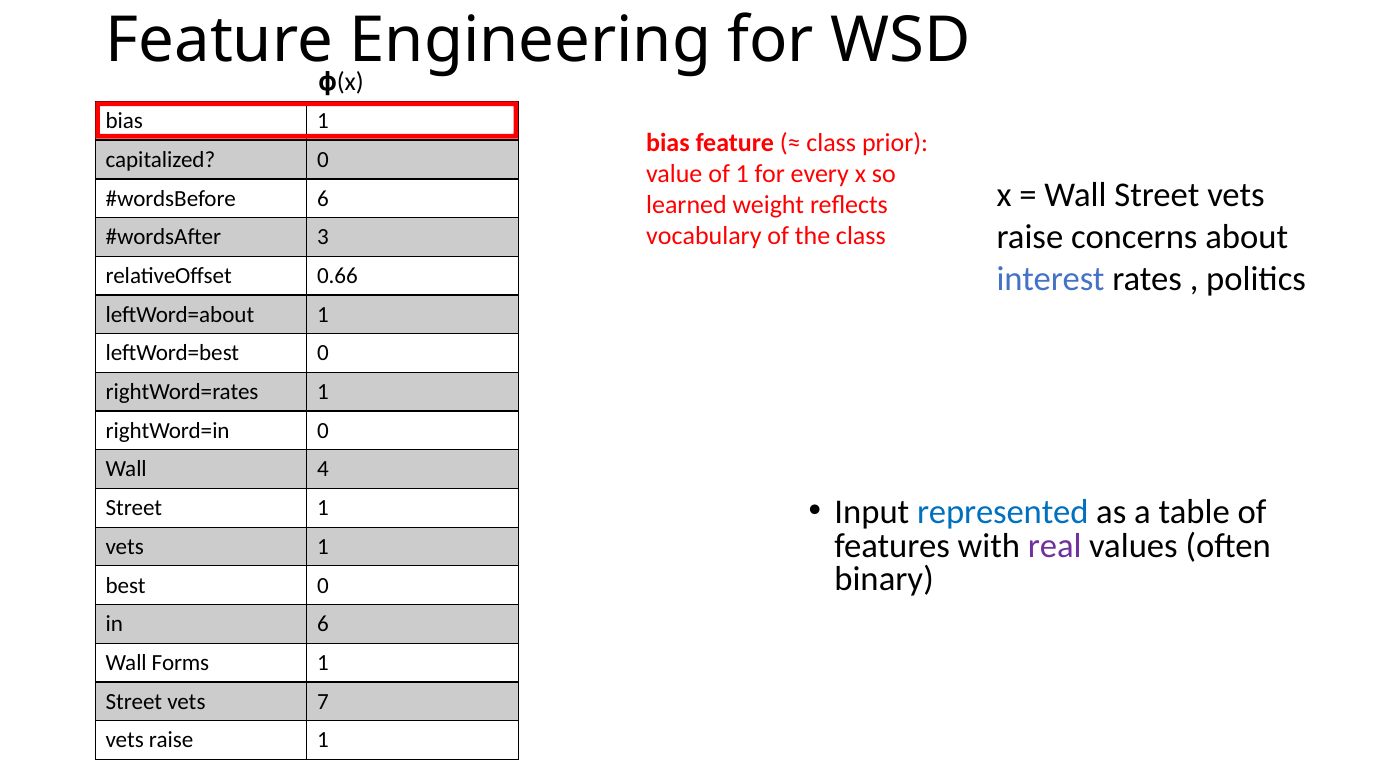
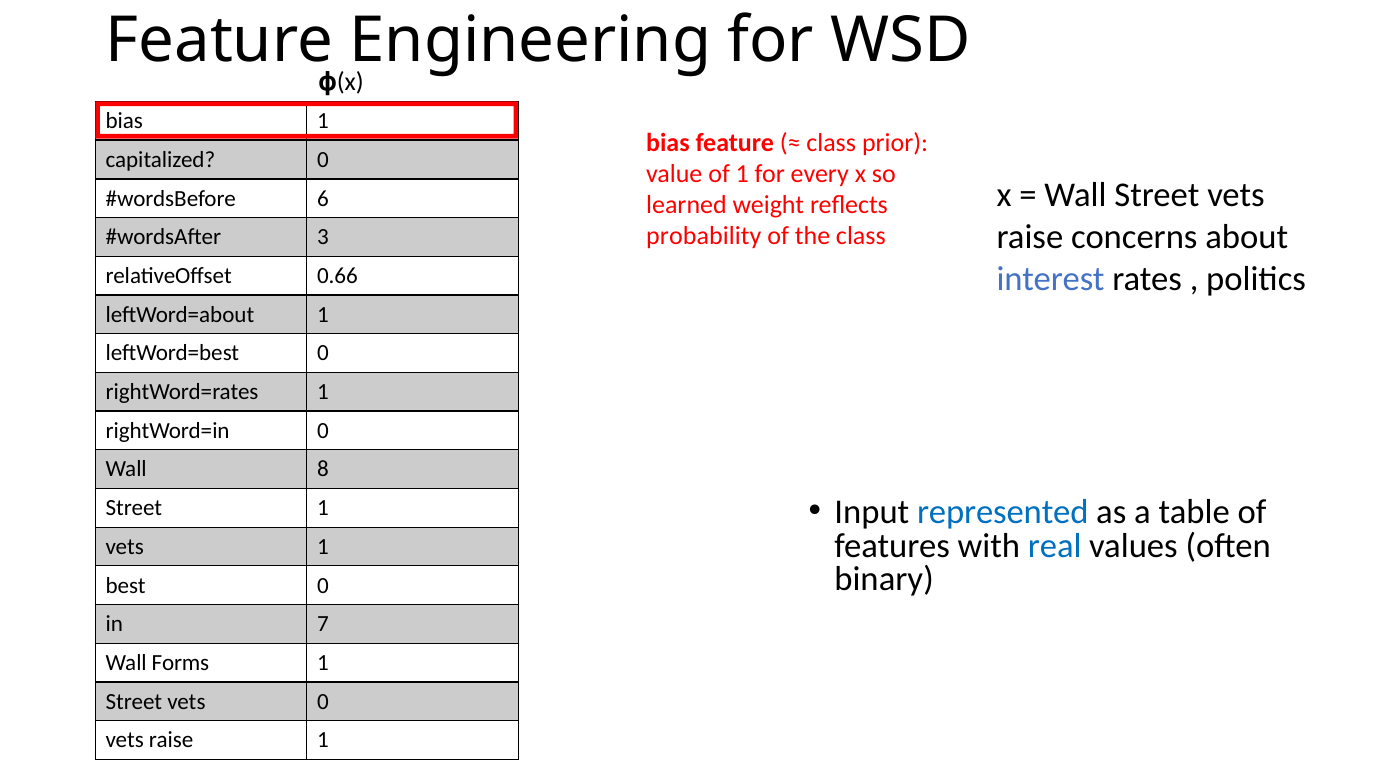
vocabulary: vocabulary -> probability (704, 236)
4: 4 -> 8 (323, 469)
real colour: purple -> blue (1055, 546)
in 6: 6 -> 7 (323, 624)
vets 7: 7 -> 0 (323, 701)
